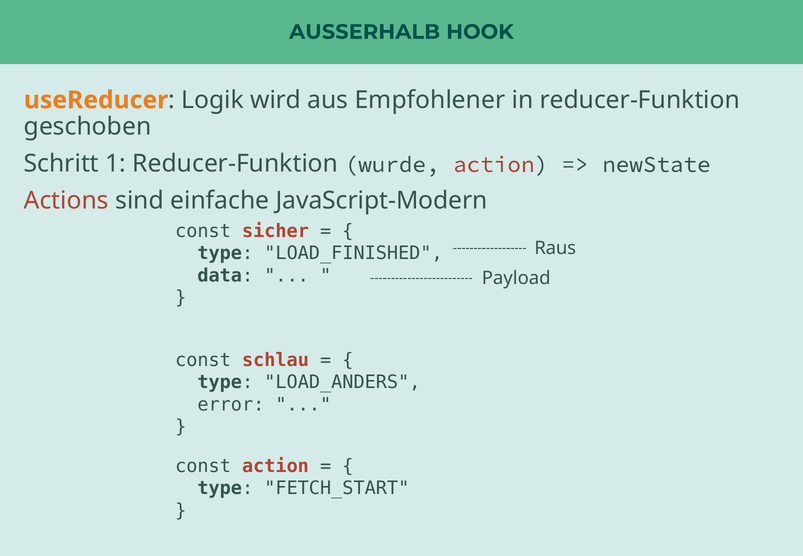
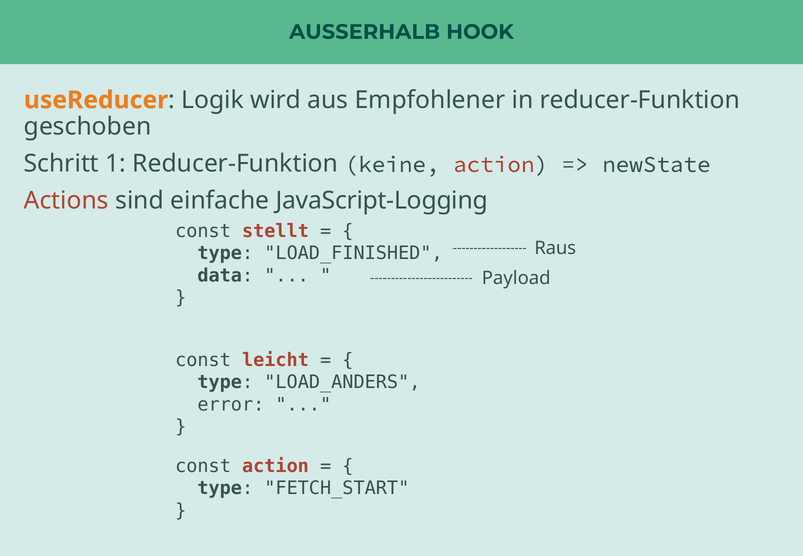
wurde: wurde -> keine (392, 164)
JavaScript-Modern: JavaScript-Modern -> JavaScript-Logging (382, 201)
sicher: sicher -> stellt (275, 231)
schlau: schlau -> leicht (275, 360)
